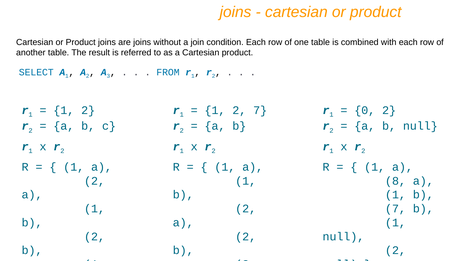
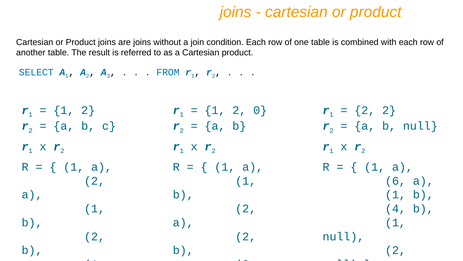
2 7: 7 -> 0 (260, 110)
0: 0 -> 2 (365, 110)
8: 8 -> 6 (395, 181)
7: 7 -> 4 (395, 208)
